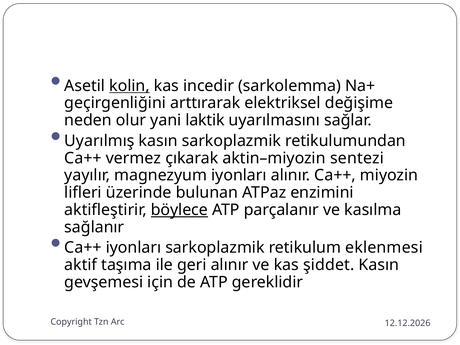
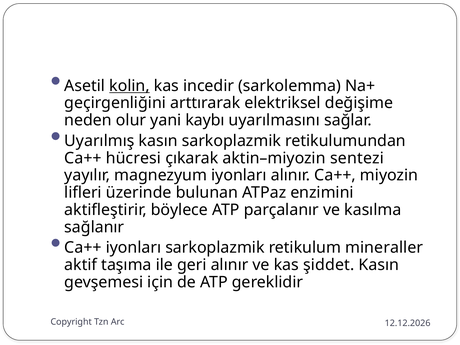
laktik: laktik -> kaybı (205, 120)
vermez: vermez -> hücresi (133, 158)
böylece underline: present -> none (179, 210)
eklenmesi: eklenmesi -> mineraller (384, 248)
